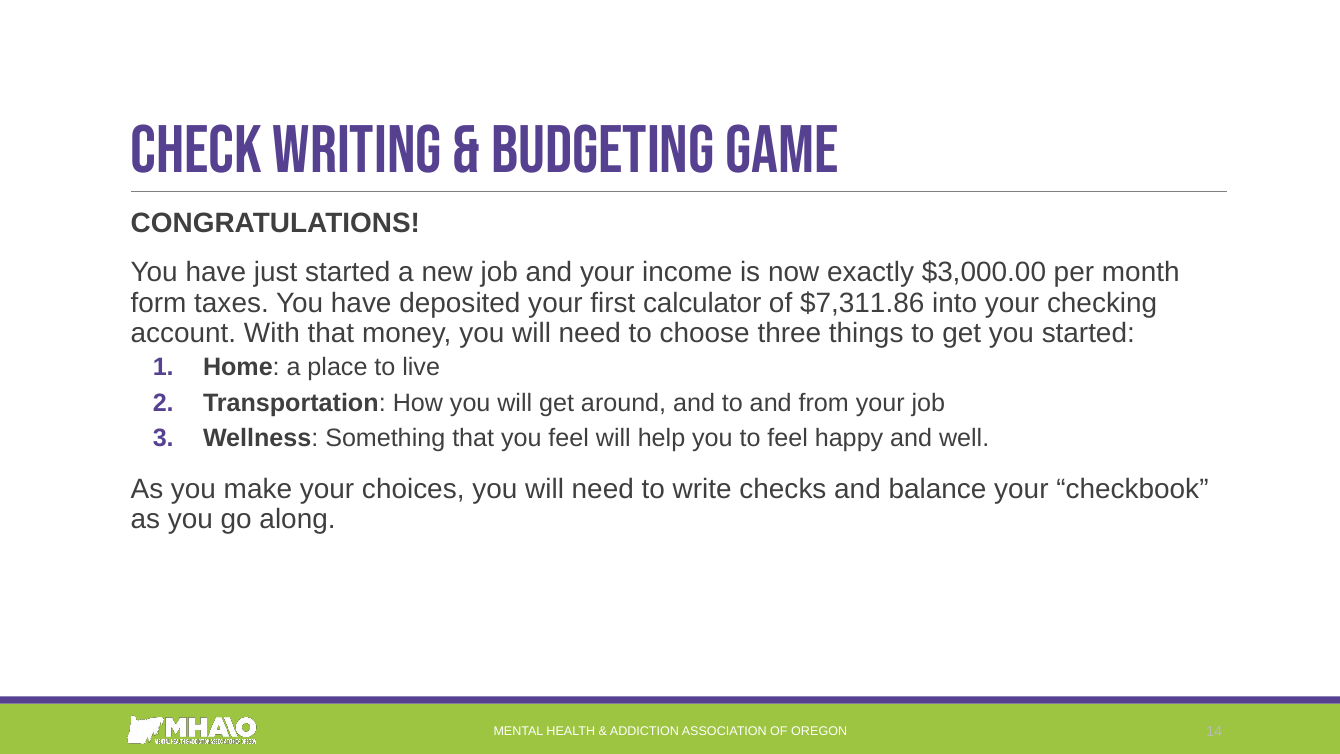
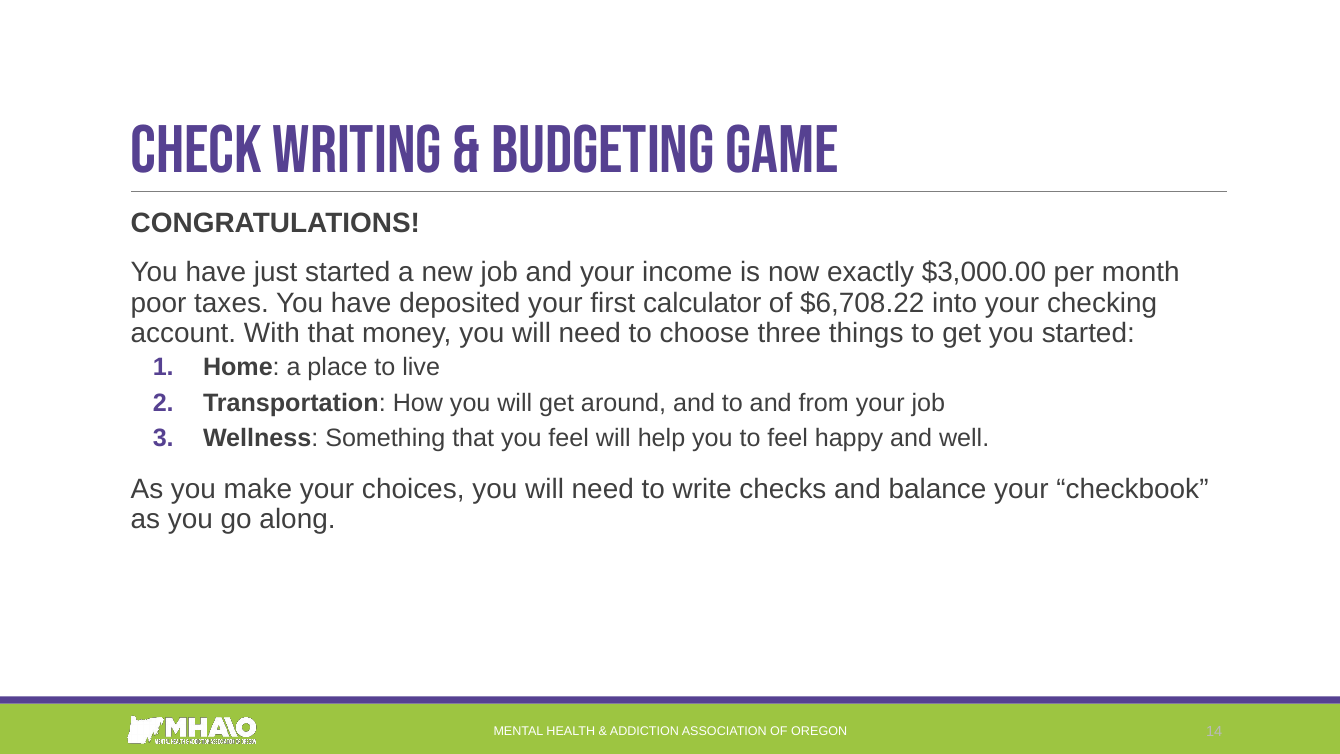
form: form -> poor (159, 303)
$7,311.86: $7,311.86 -> $6,708.22 (862, 303)
